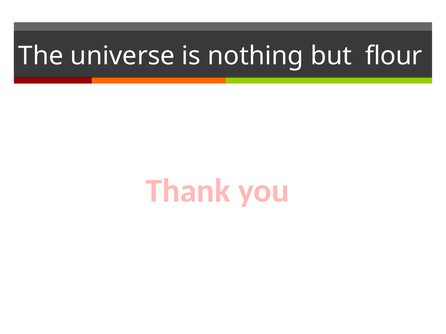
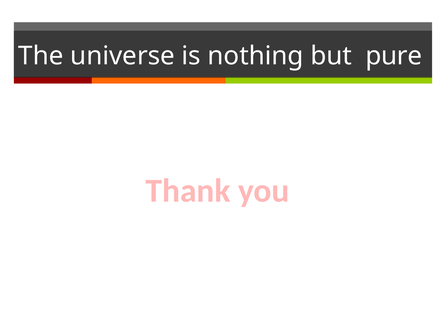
flour: flour -> pure (394, 56)
